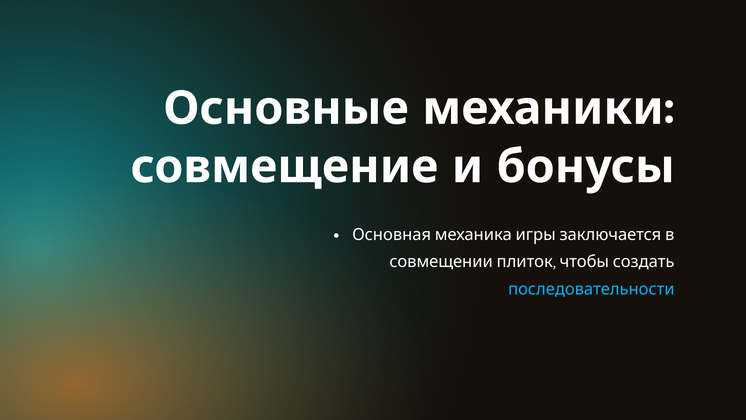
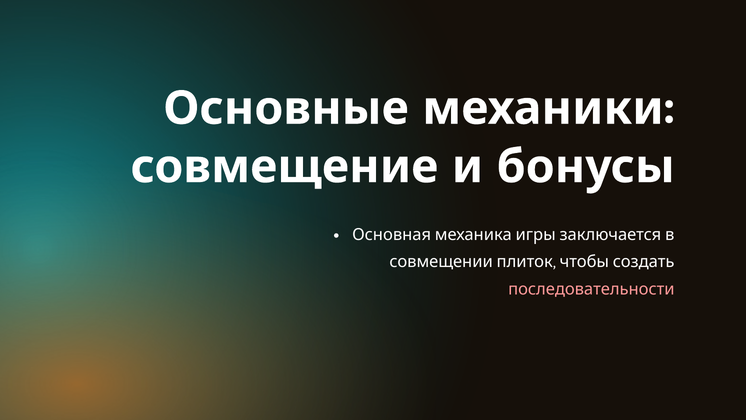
последовательности colour: light blue -> pink (591, 289)
